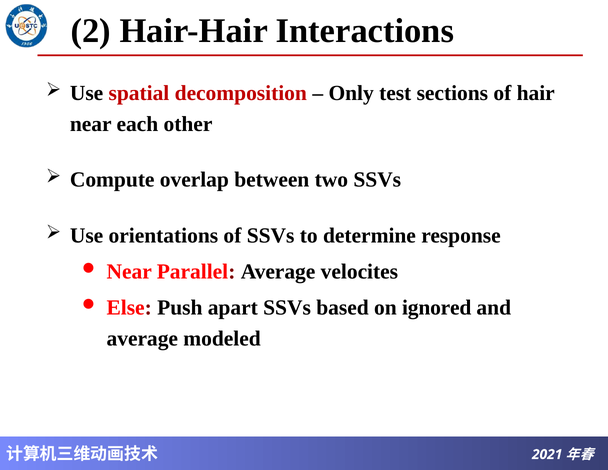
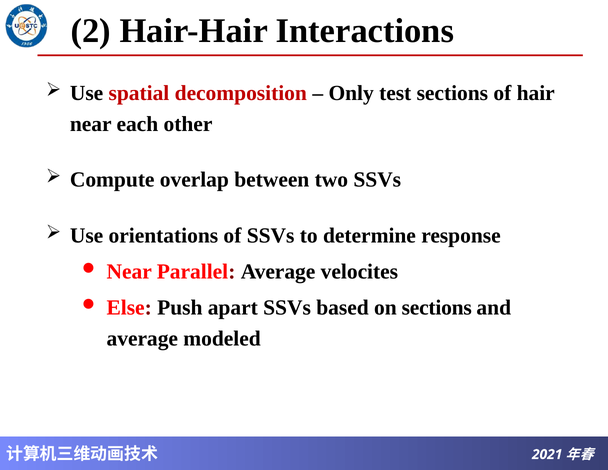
on ignored: ignored -> sections (437, 308)
